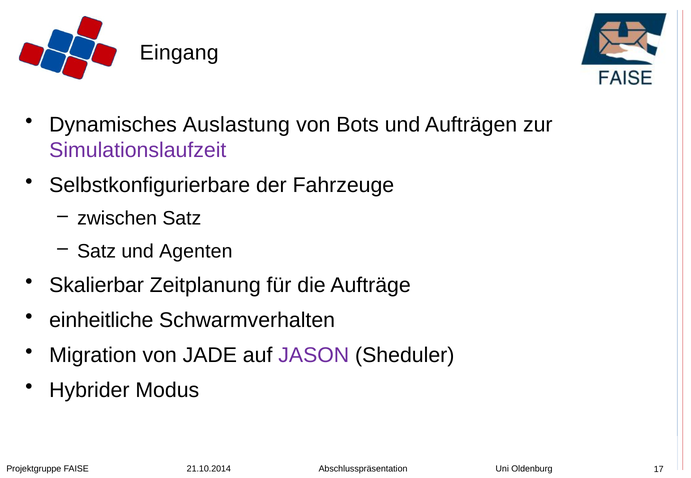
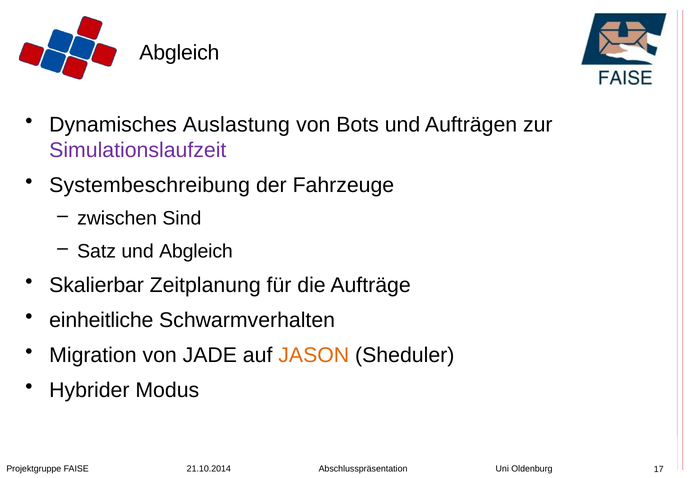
Eingang: Eingang -> Abgleich (179, 53)
Selbstkonfigurierbare: Selbstkonfigurierbare -> Systembeschreibung (150, 185)
zwischen Satz: Satz -> Sind (182, 219)
und Agenten: Agenten -> Abgleich (196, 251)
JASON colour: purple -> orange (314, 356)
